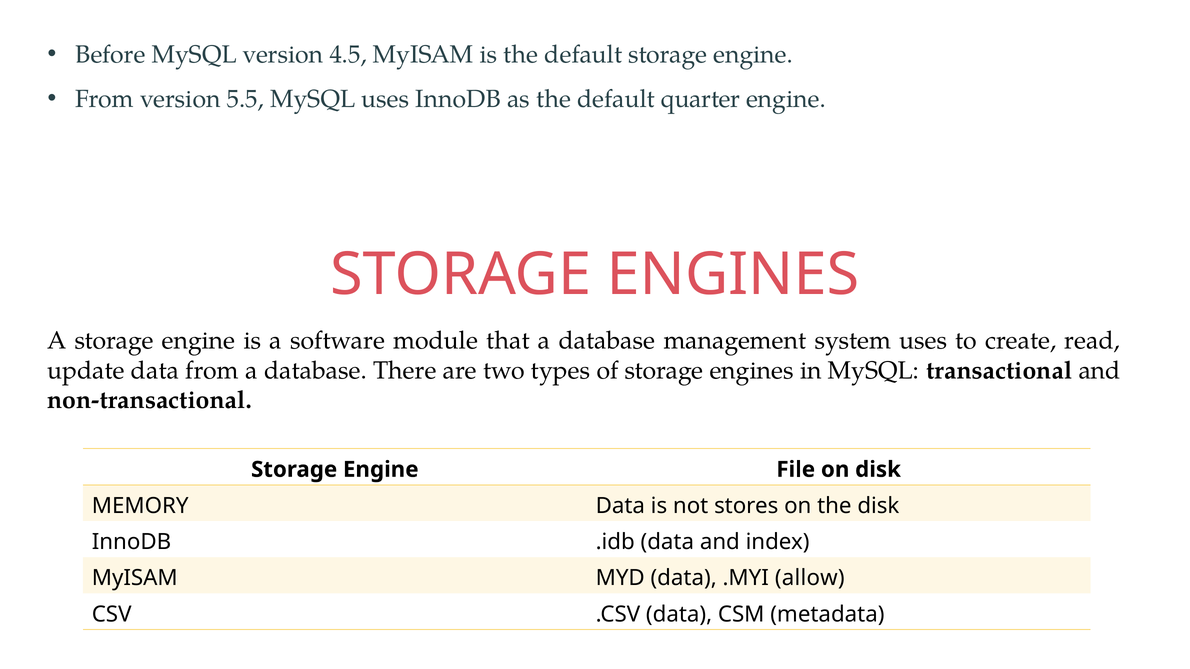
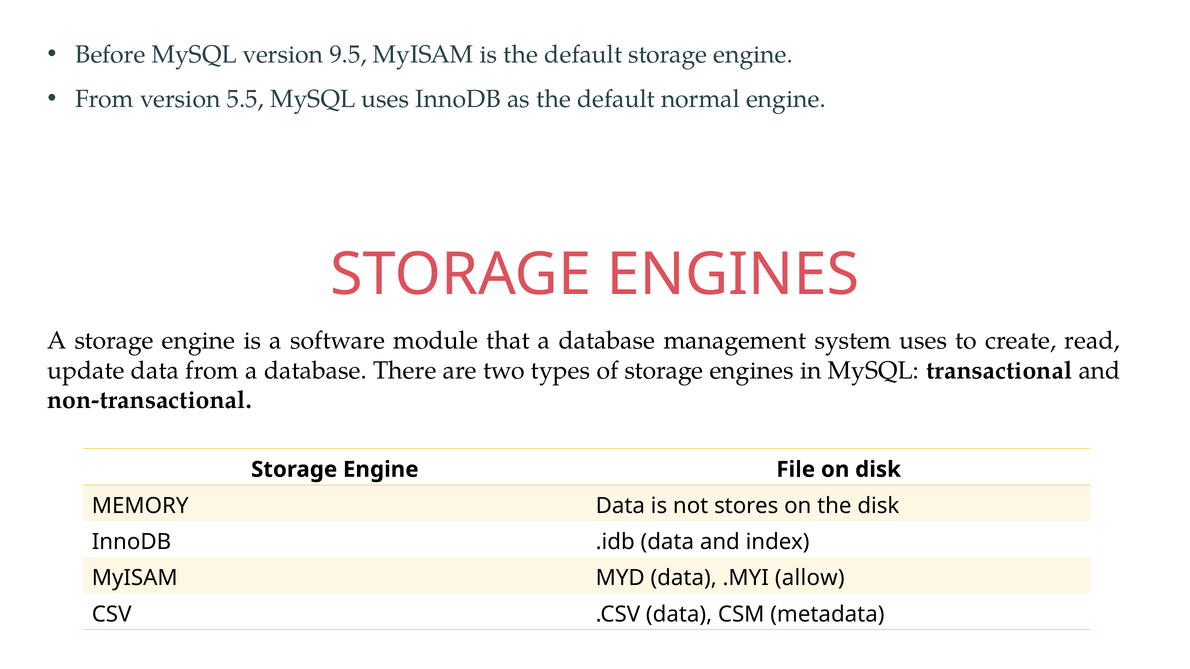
4.5: 4.5 -> 9.5 (348, 54)
quarter: quarter -> normal (701, 99)
